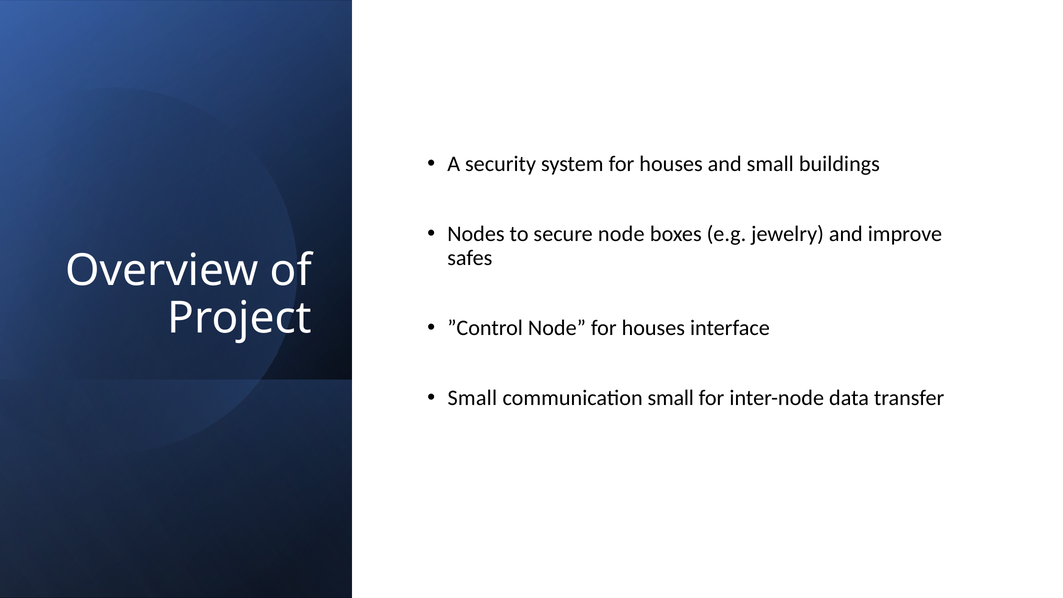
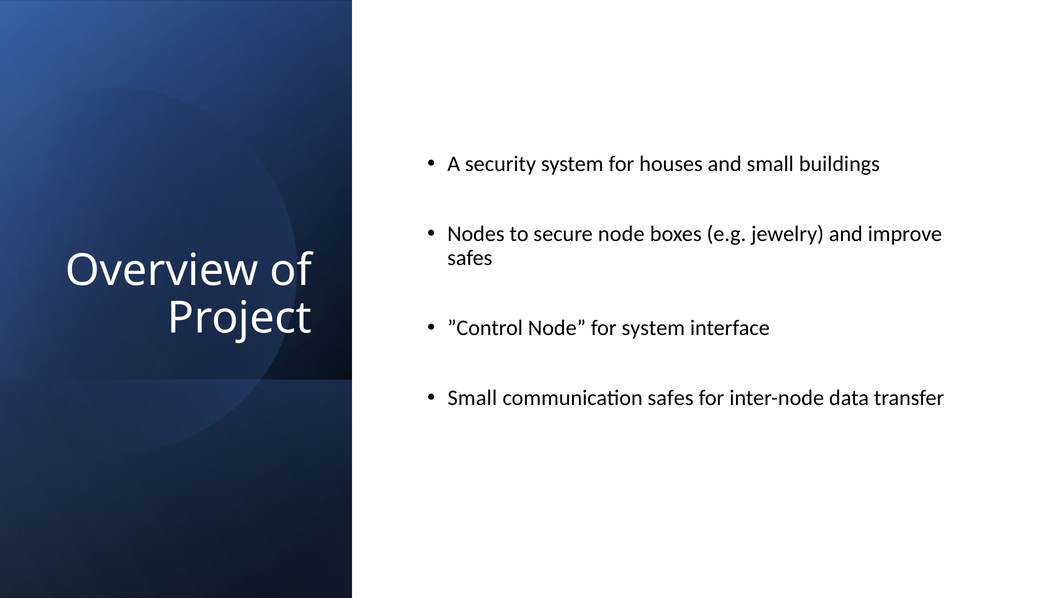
Node for houses: houses -> system (653, 328)
communication small: small -> safes (671, 398)
